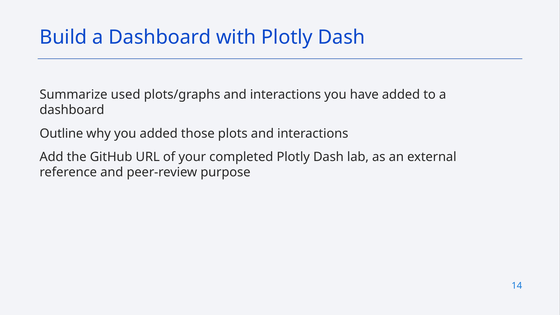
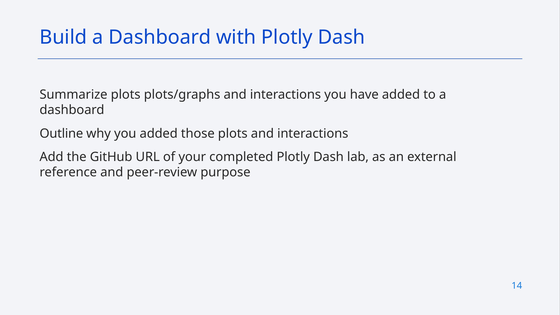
Summarize used: used -> plots (126, 95)
